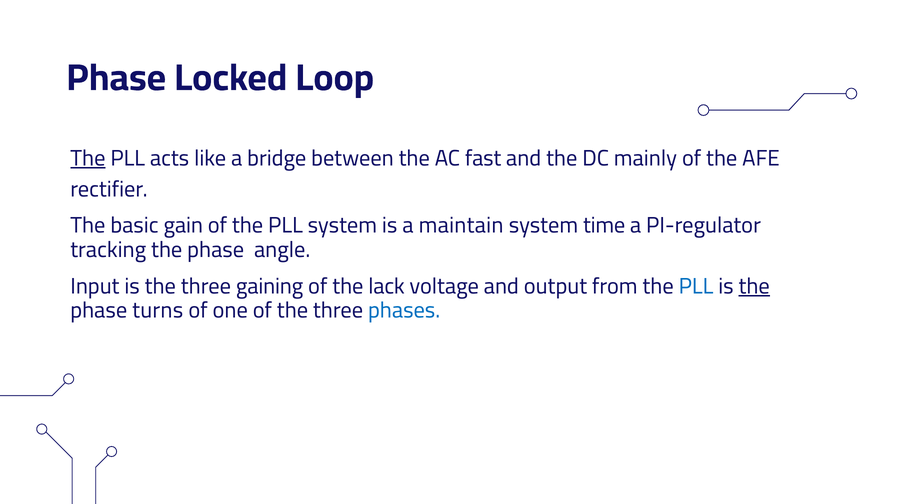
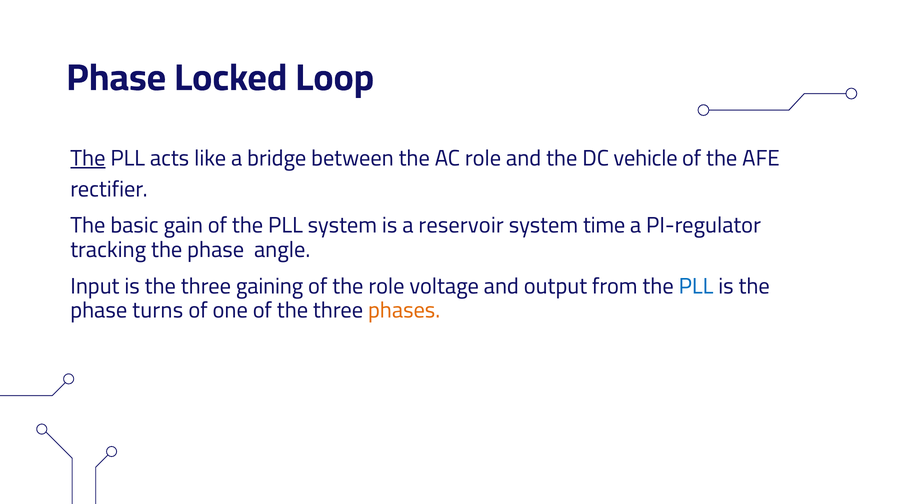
AC fast: fast -> role (483, 158)
mainly: mainly -> vehicle (646, 158)
maintain: maintain -> reservoir (461, 226)
the lack: lack -> role (386, 287)
the underline: present -> none (754, 287)
phases colour: blue -> orange (404, 311)
